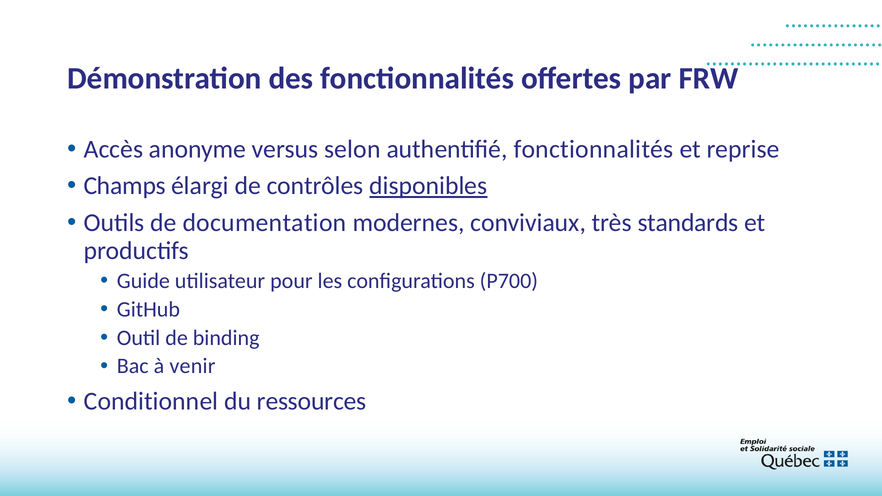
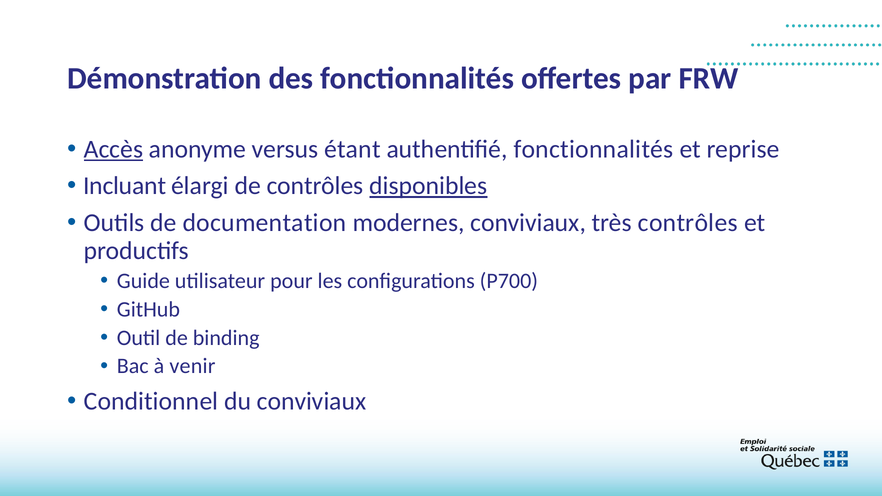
Accès underline: none -> present (113, 149)
selon: selon -> étant (352, 149)
Champs: Champs -> Incluant (125, 186)
très standards: standards -> contrôles (688, 223)
du ressources: ressources -> conviviaux (312, 401)
